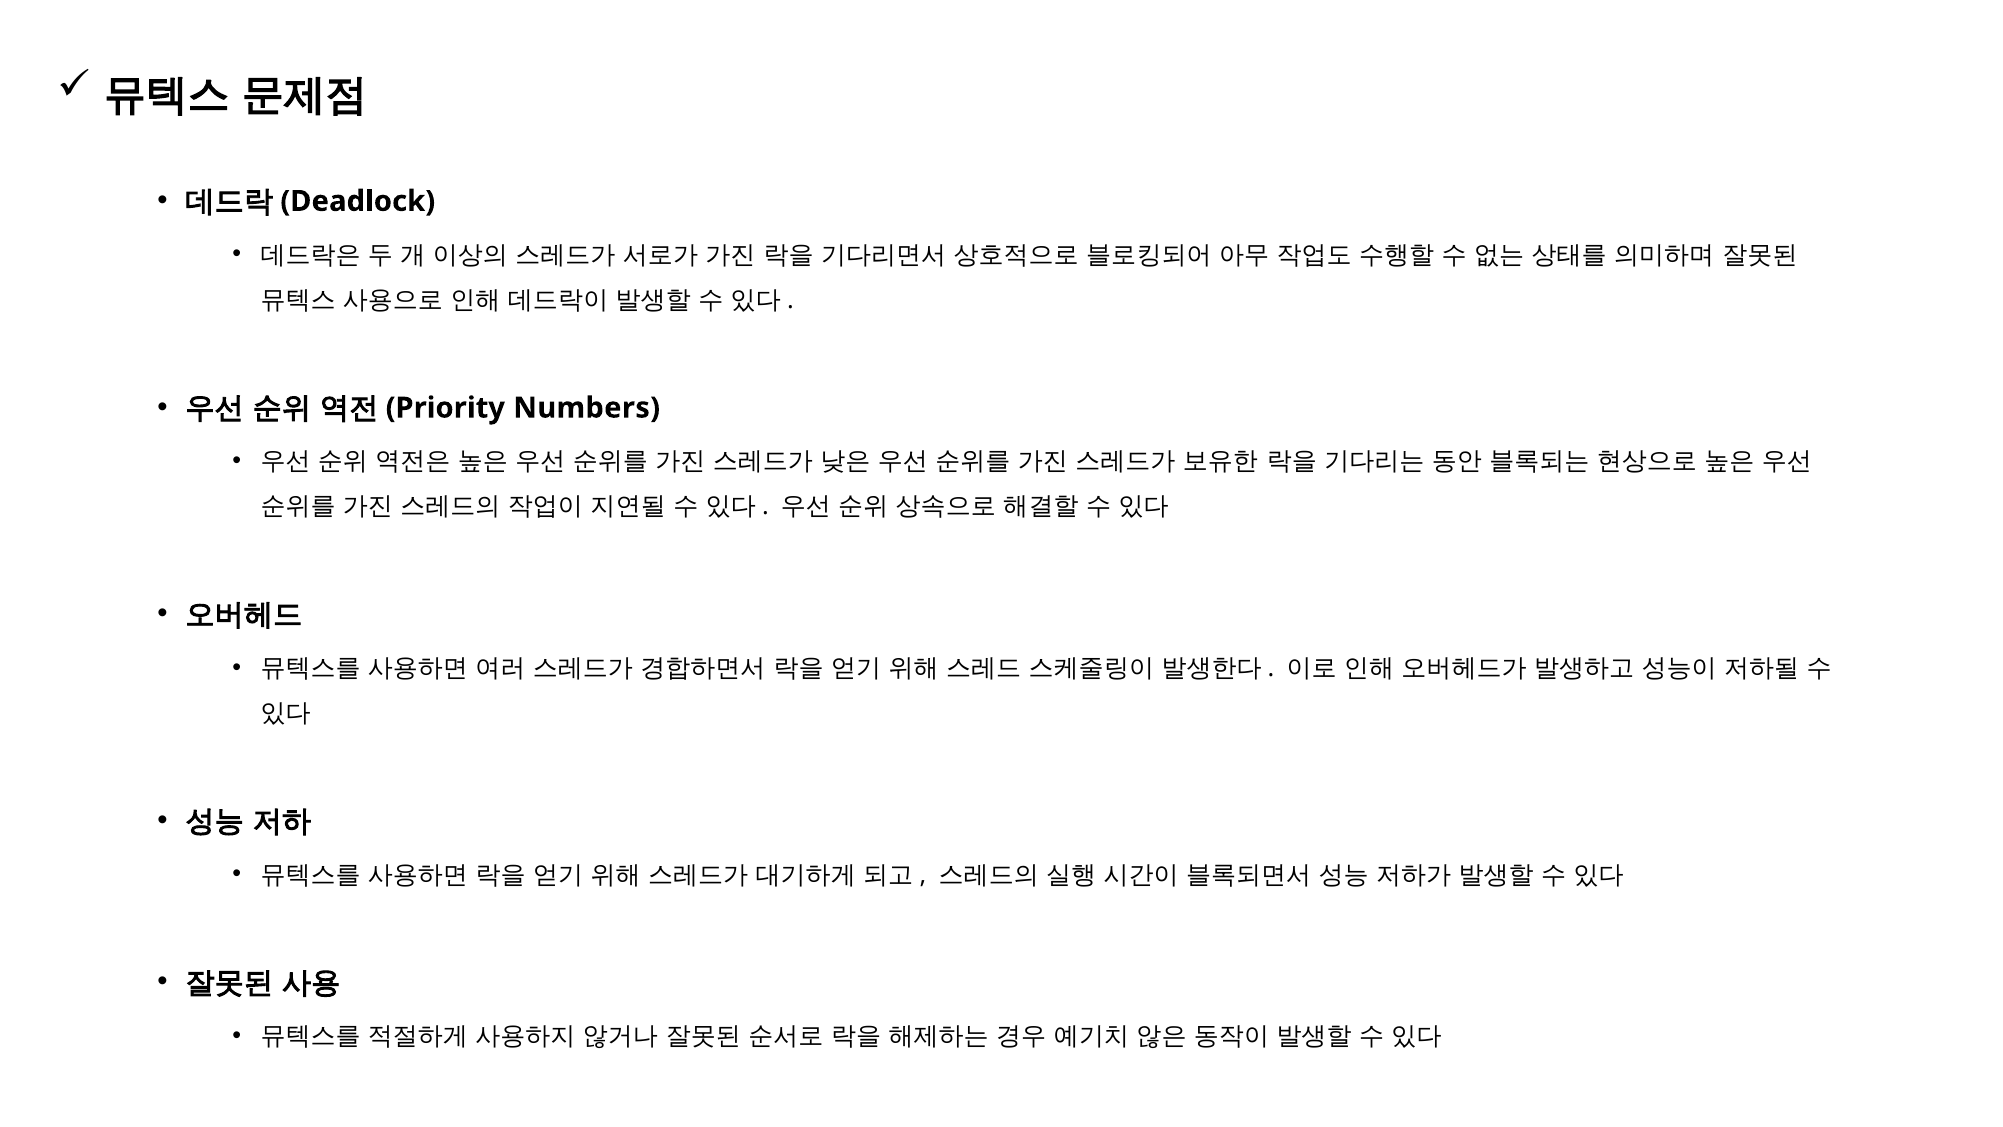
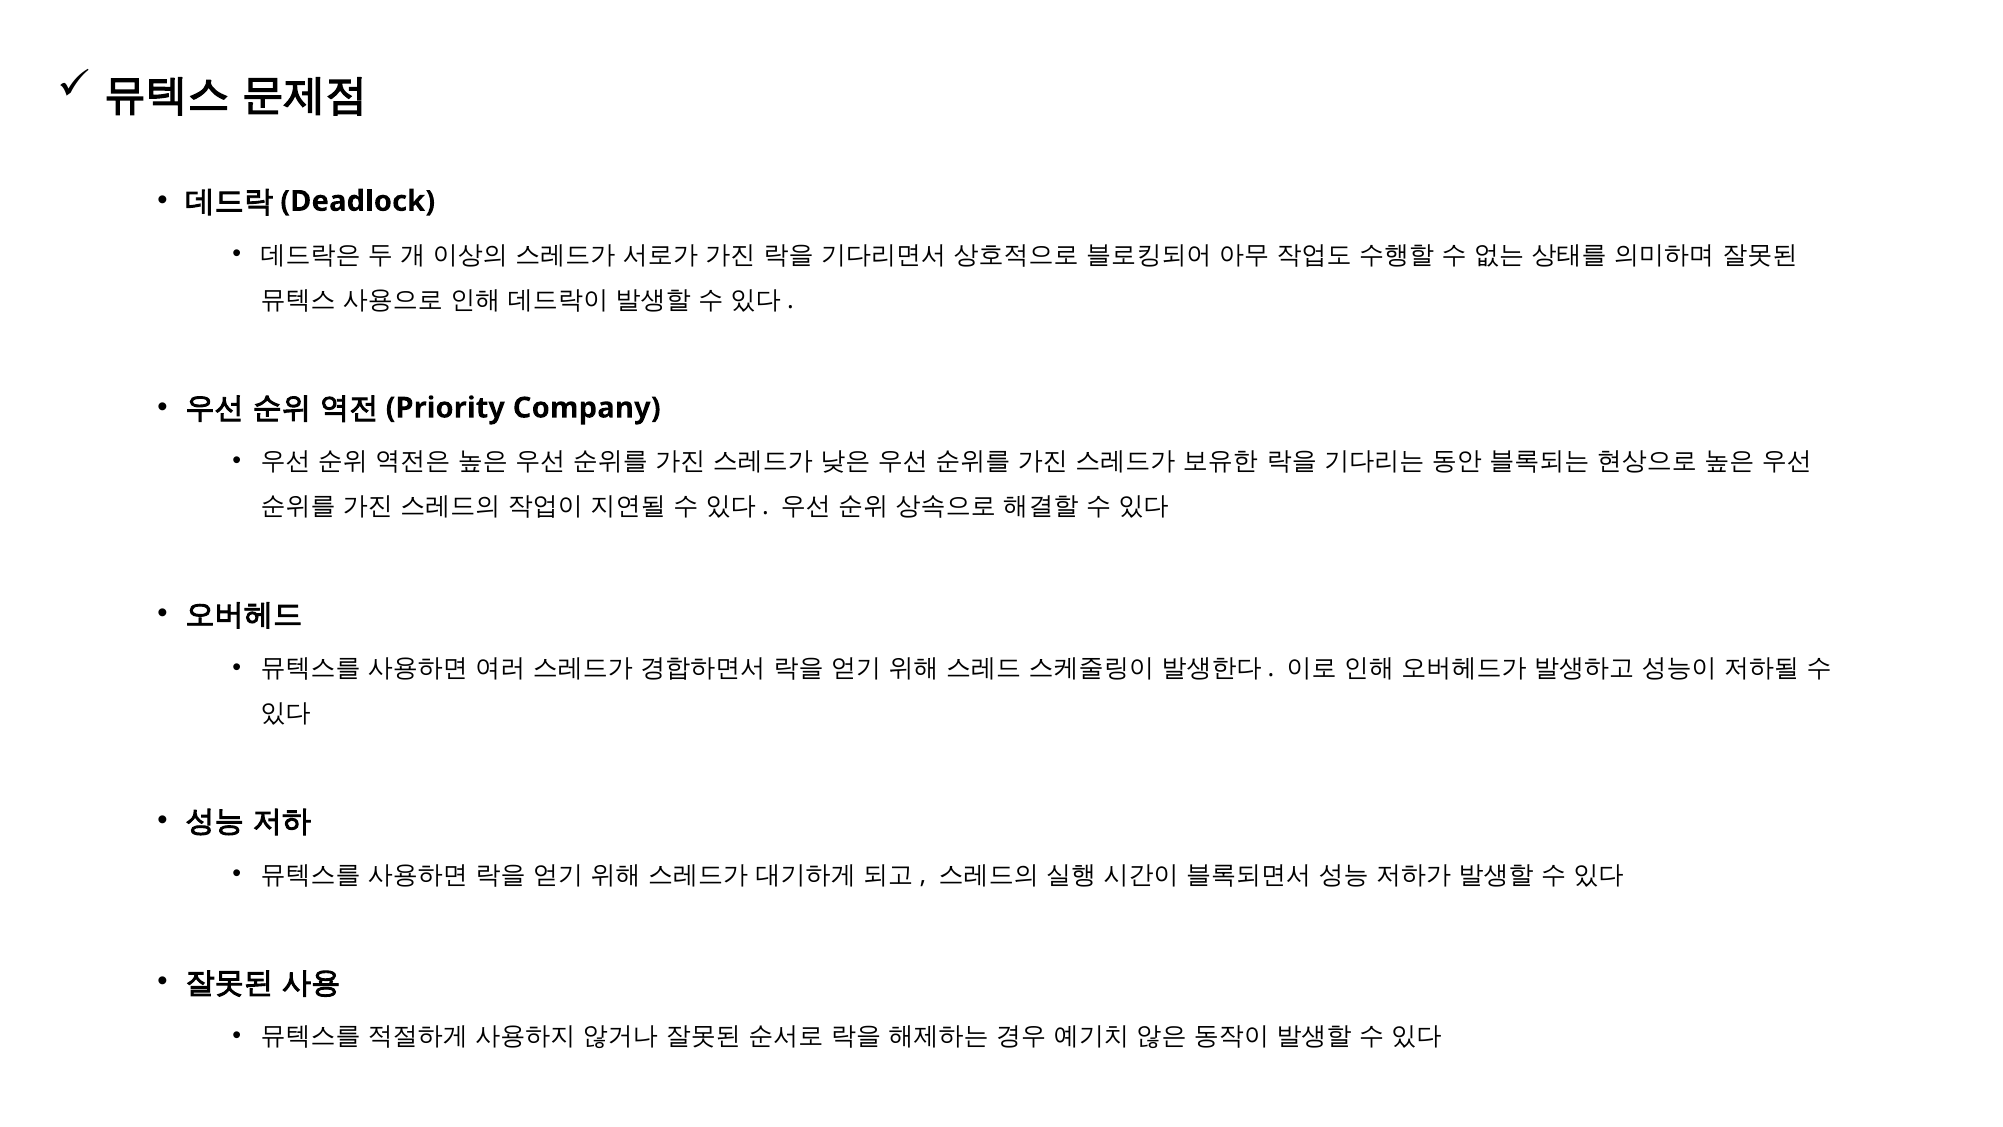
Numbers: Numbers -> Company (587, 408)
